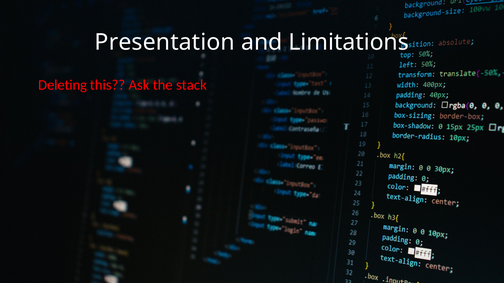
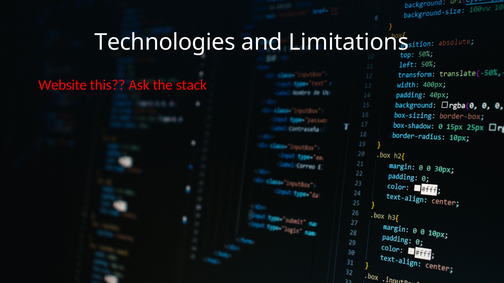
Presentation: Presentation -> Technologies (165, 42)
Deleting: Deleting -> Website (63, 85)
